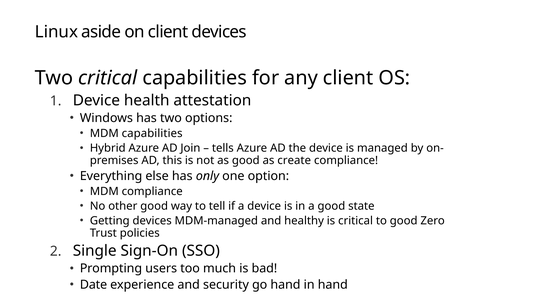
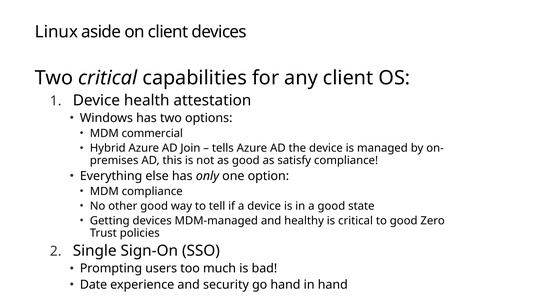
MDM capabilities: capabilities -> commercial (152, 133)
create: create -> satisfy (294, 160)
